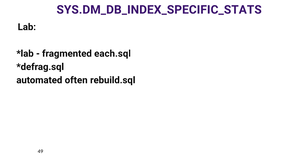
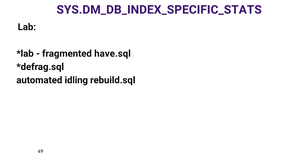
each.sql: each.sql -> have.sql (113, 54)
often: often -> idling (76, 80)
